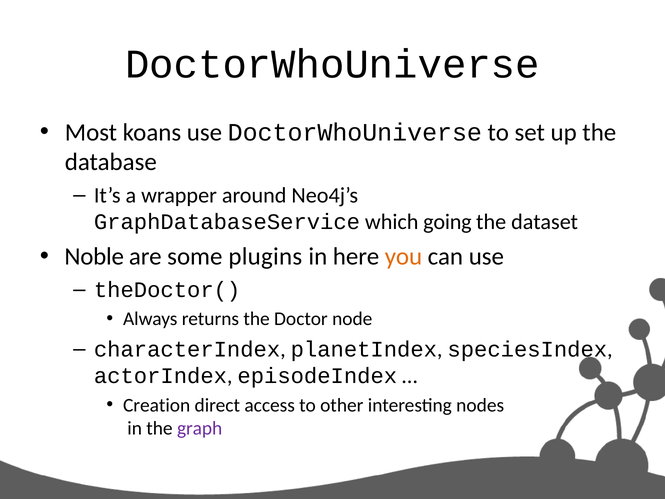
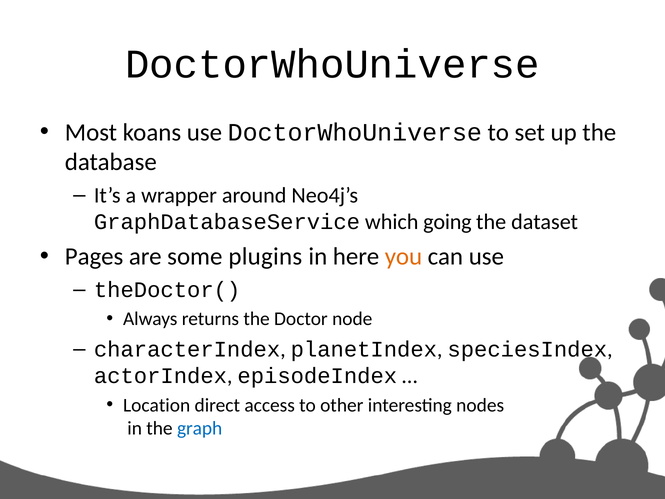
Noble: Noble -> Pages (94, 256)
Creation: Creation -> Location (157, 405)
graph colour: purple -> blue (200, 428)
